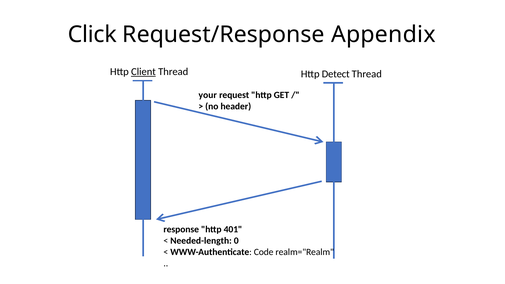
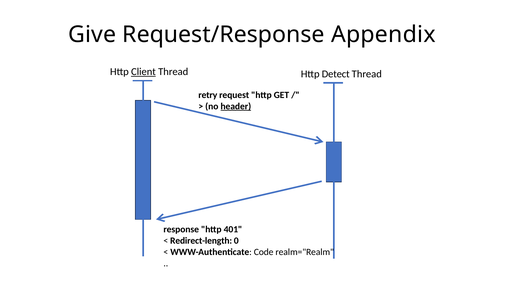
Click: Click -> Give (92, 34)
your: your -> retry (208, 95)
header underline: none -> present (236, 106)
Needed-length: Needed-length -> Redirect-length (201, 241)
